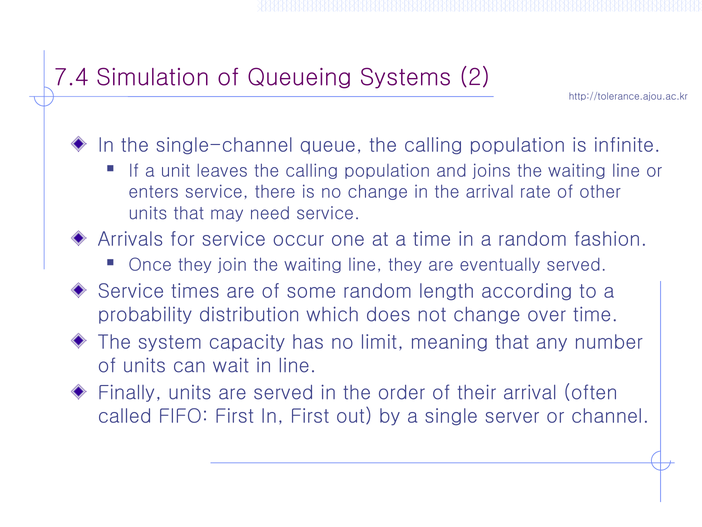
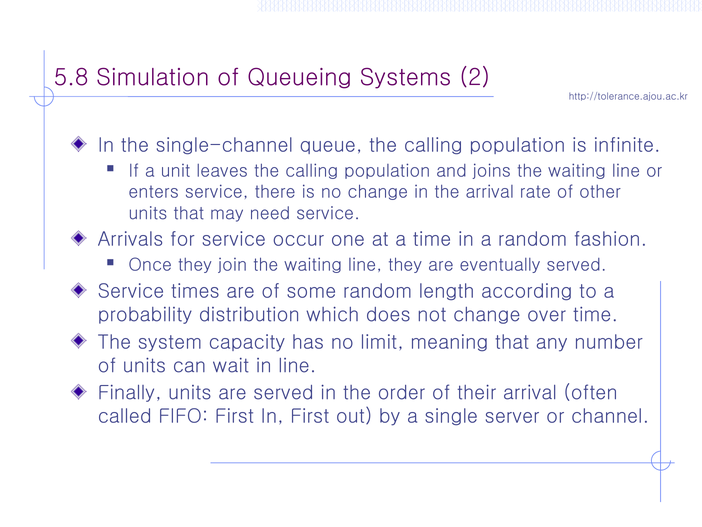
7.4: 7.4 -> 5.8 (71, 78)
